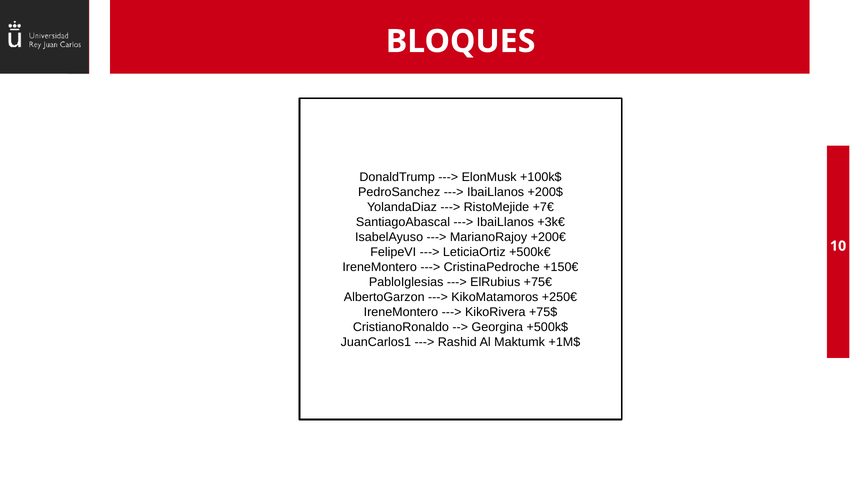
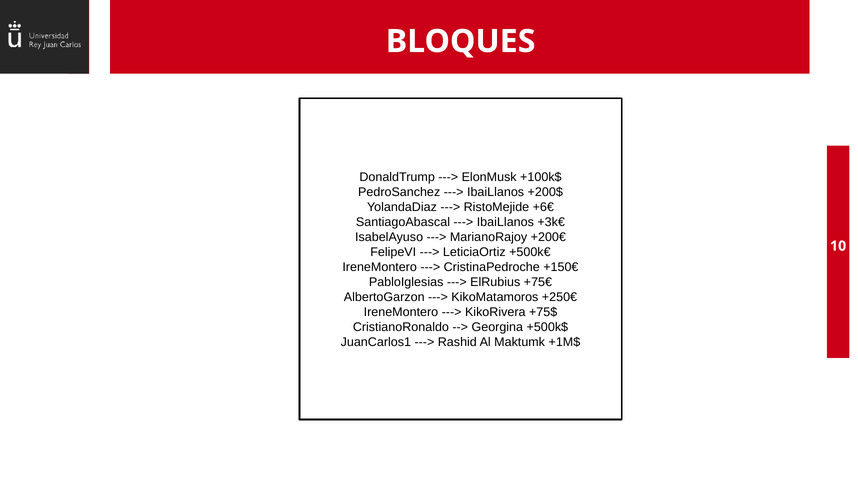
+7€: +7€ -> +6€ (543, 208)
